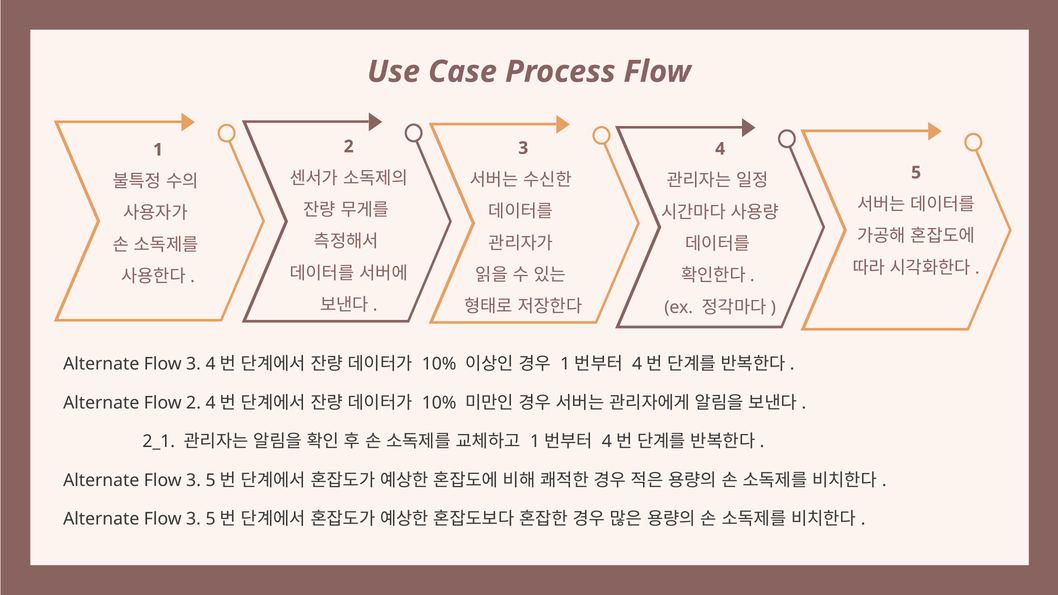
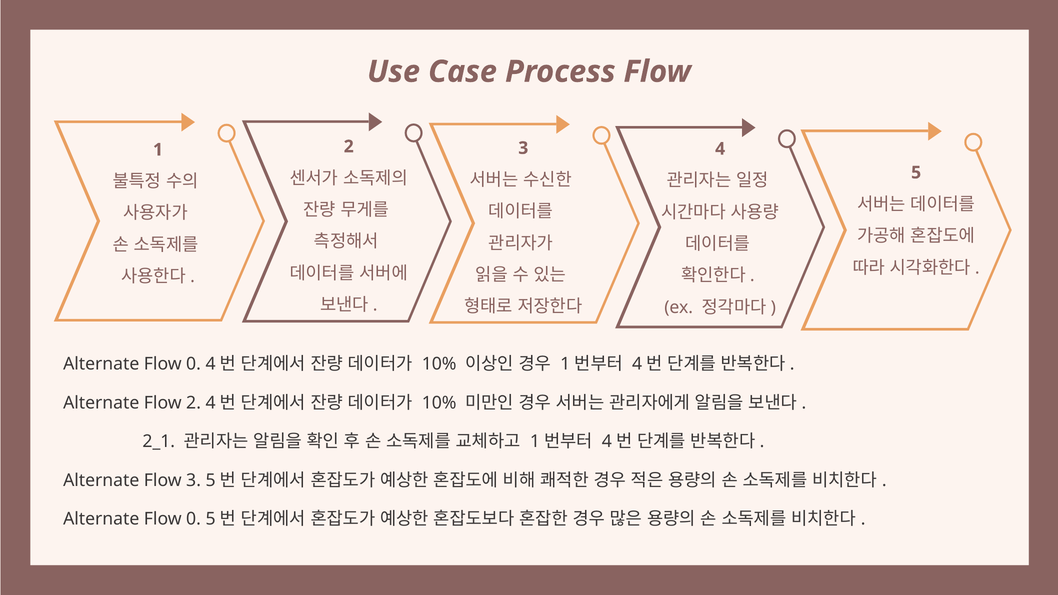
3: 3 -> 0 (194, 364)
3: 3 -> 0 (194, 519)
